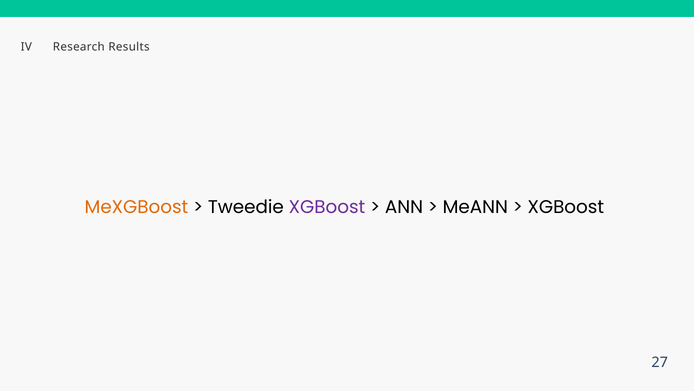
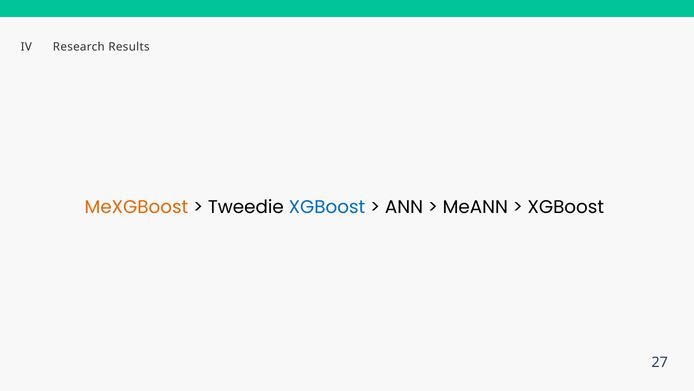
XGBoost colour: purple -> blue (327, 207)
